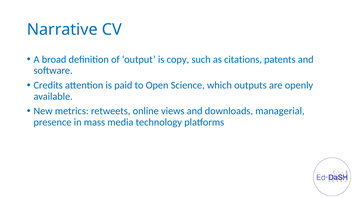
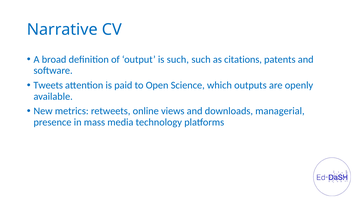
is copy: copy -> such (178, 60)
Credits: Credits -> Tweets (48, 86)
